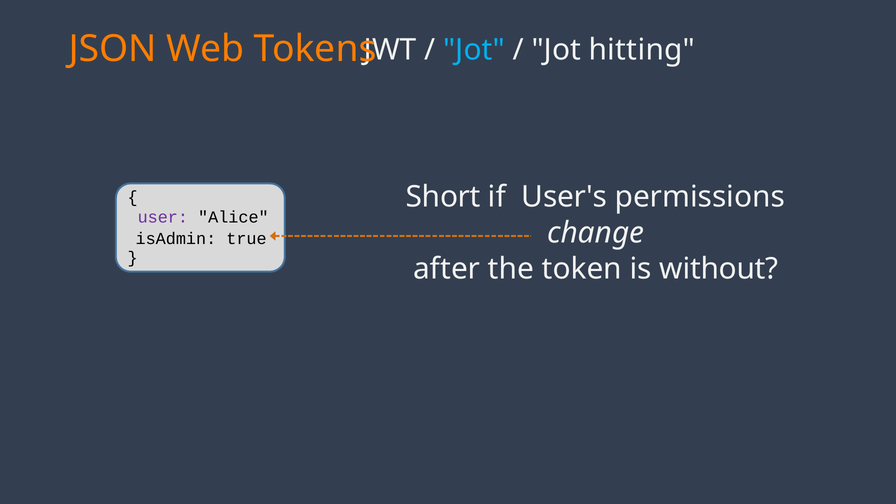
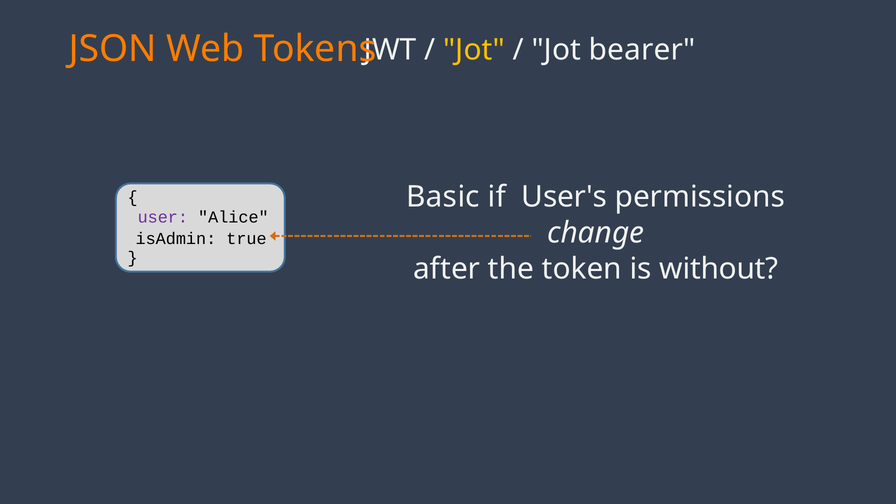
Jot colour: light blue -> yellow (474, 50)
hitting: hitting -> bearer (642, 50)
Short: Short -> Basic (443, 197)
